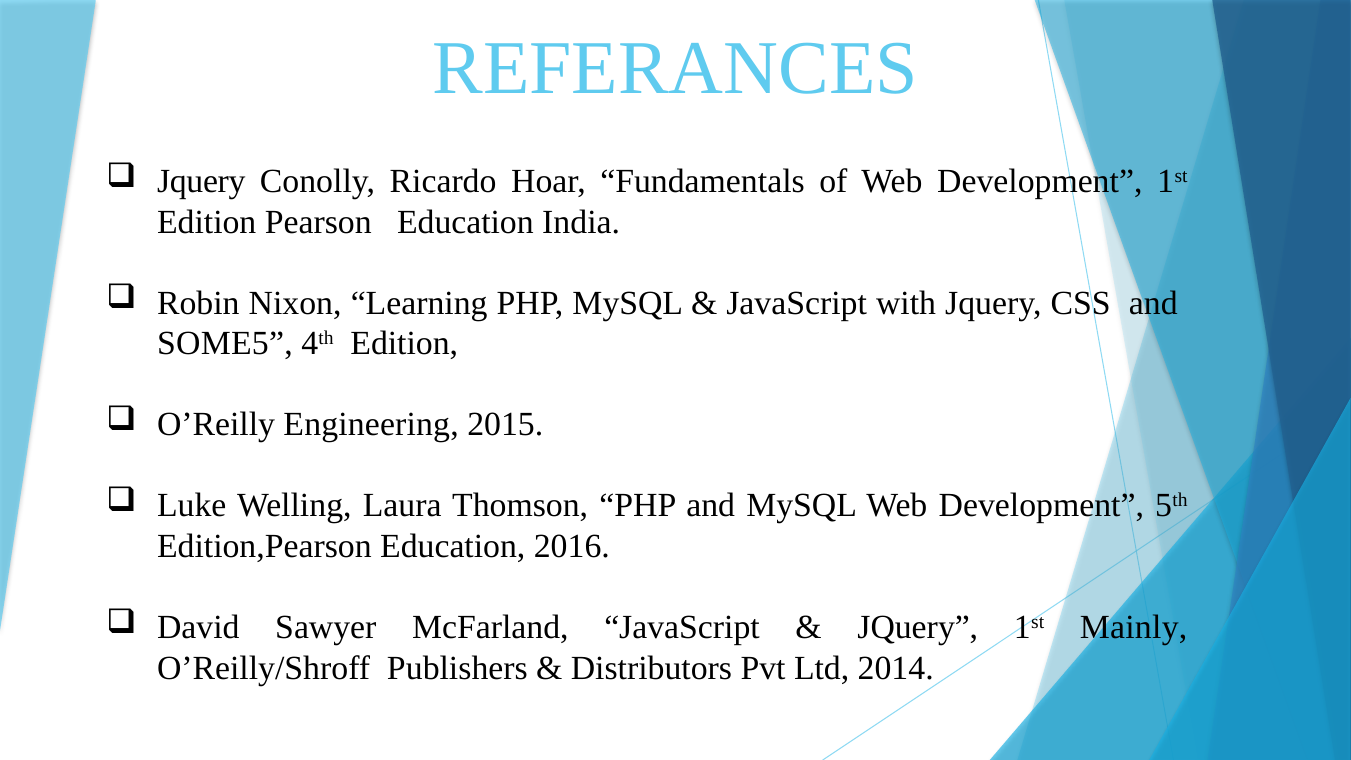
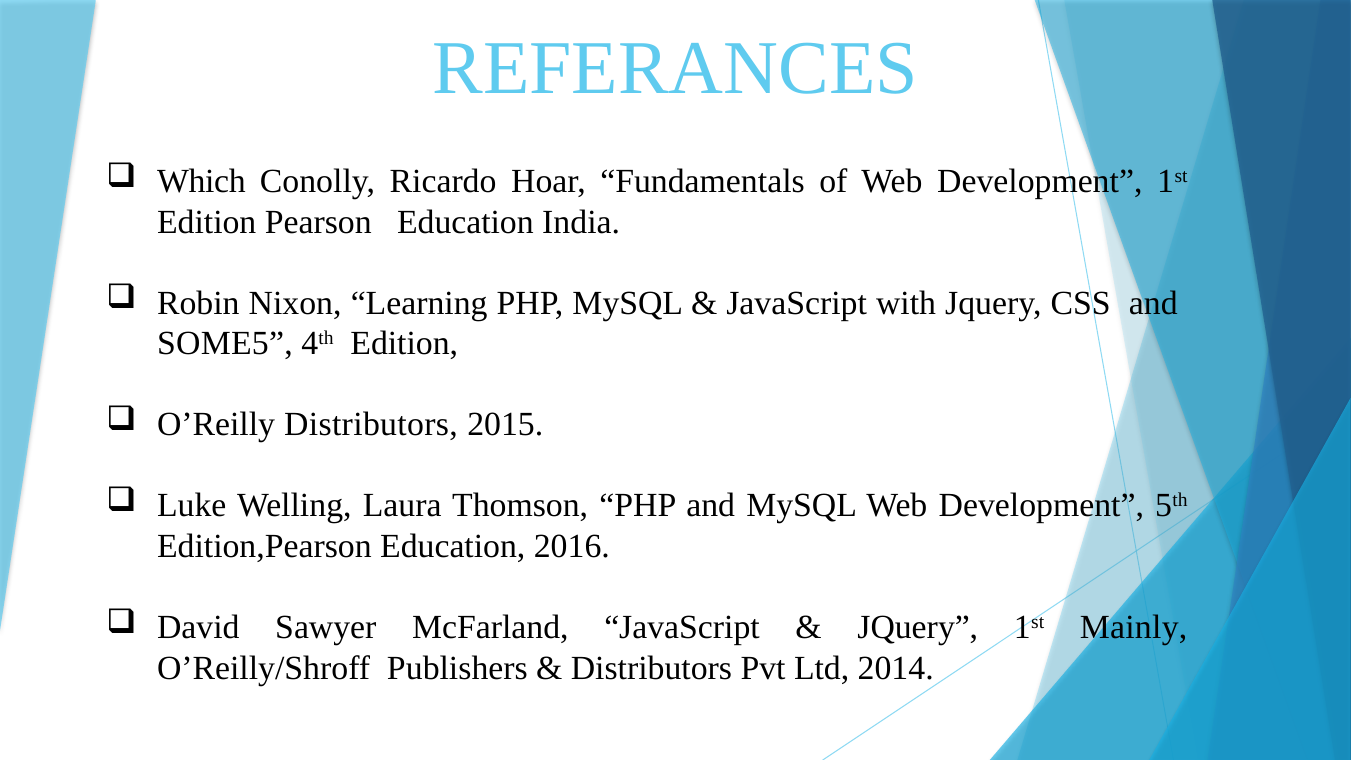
Jquery: Jquery -> Which (201, 181)
O’Reilly Engineering: Engineering -> Distributors (371, 425)
